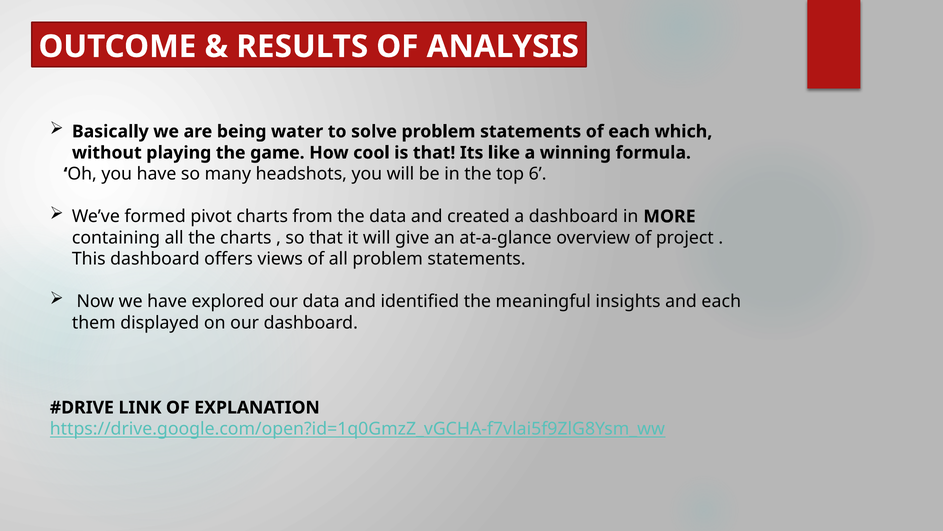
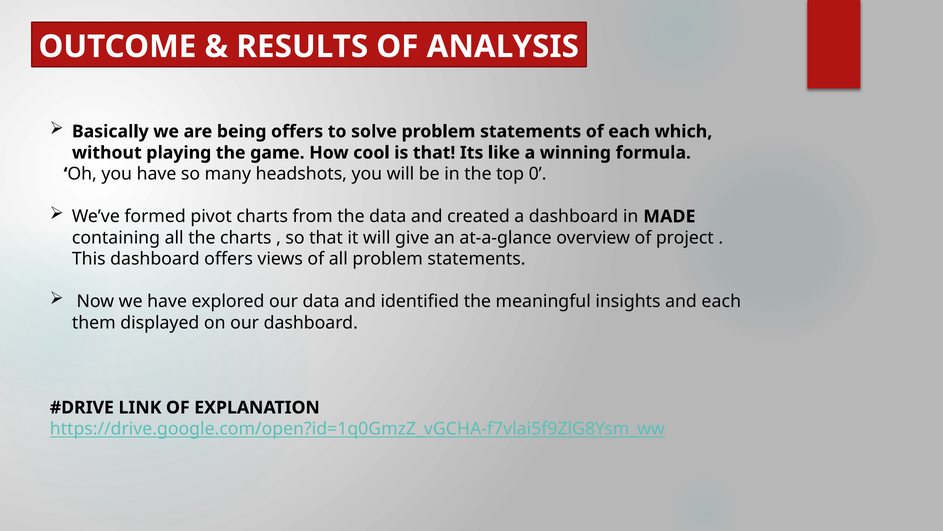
being water: water -> offers (297, 131)
6: 6 -> 0 (538, 174)
MORE: MORE -> MADE (669, 216)
